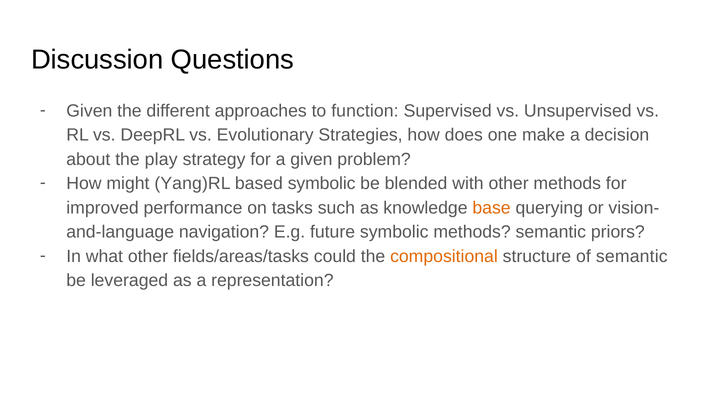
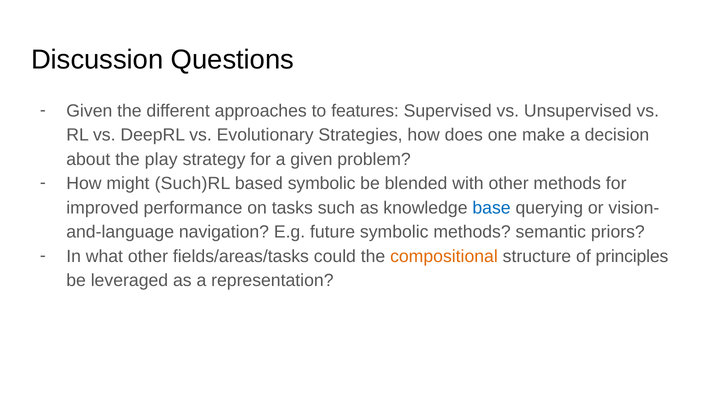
function: function -> features (365, 111)
Yang)RL: Yang)RL -> Such)RL (192, 184)
base colour: orange -> blue (492, 208)
of semantic: semantic -> principles (632, 257)
